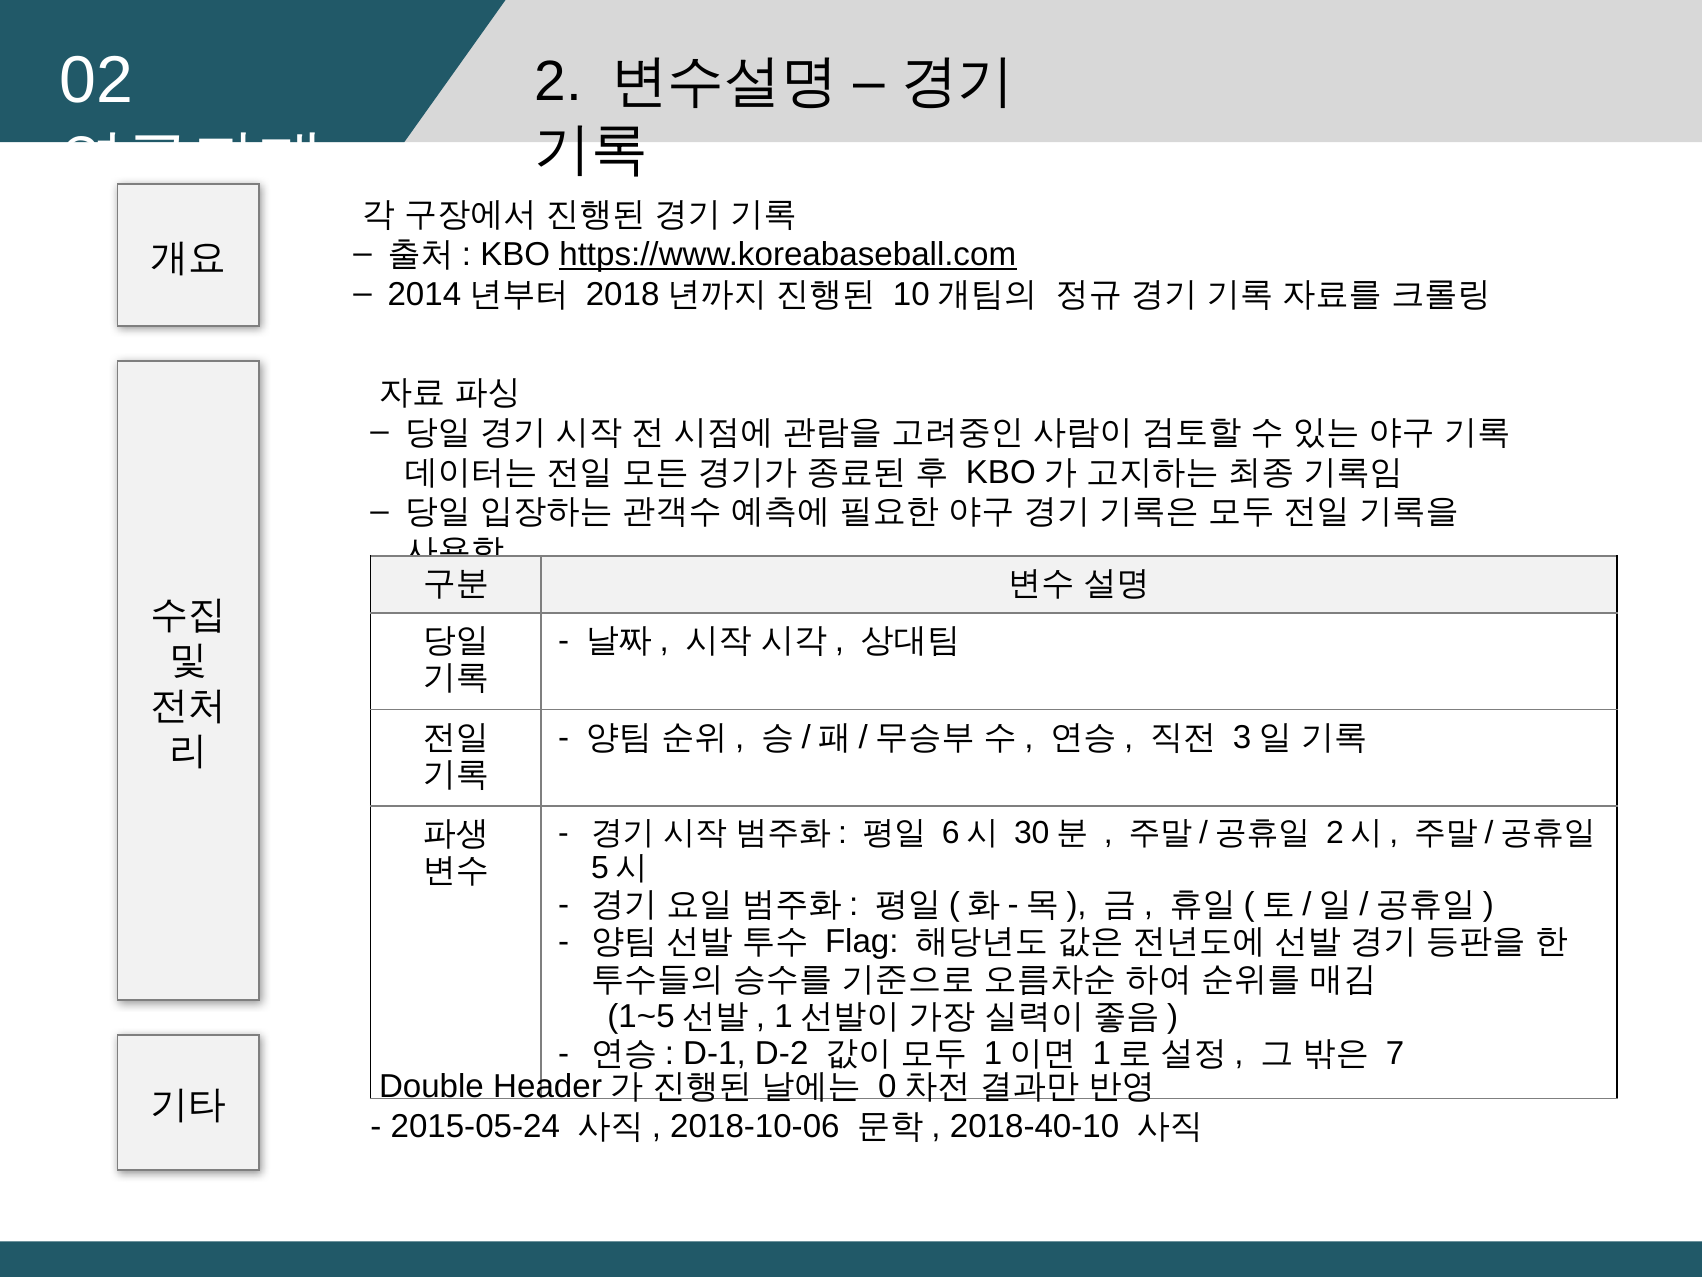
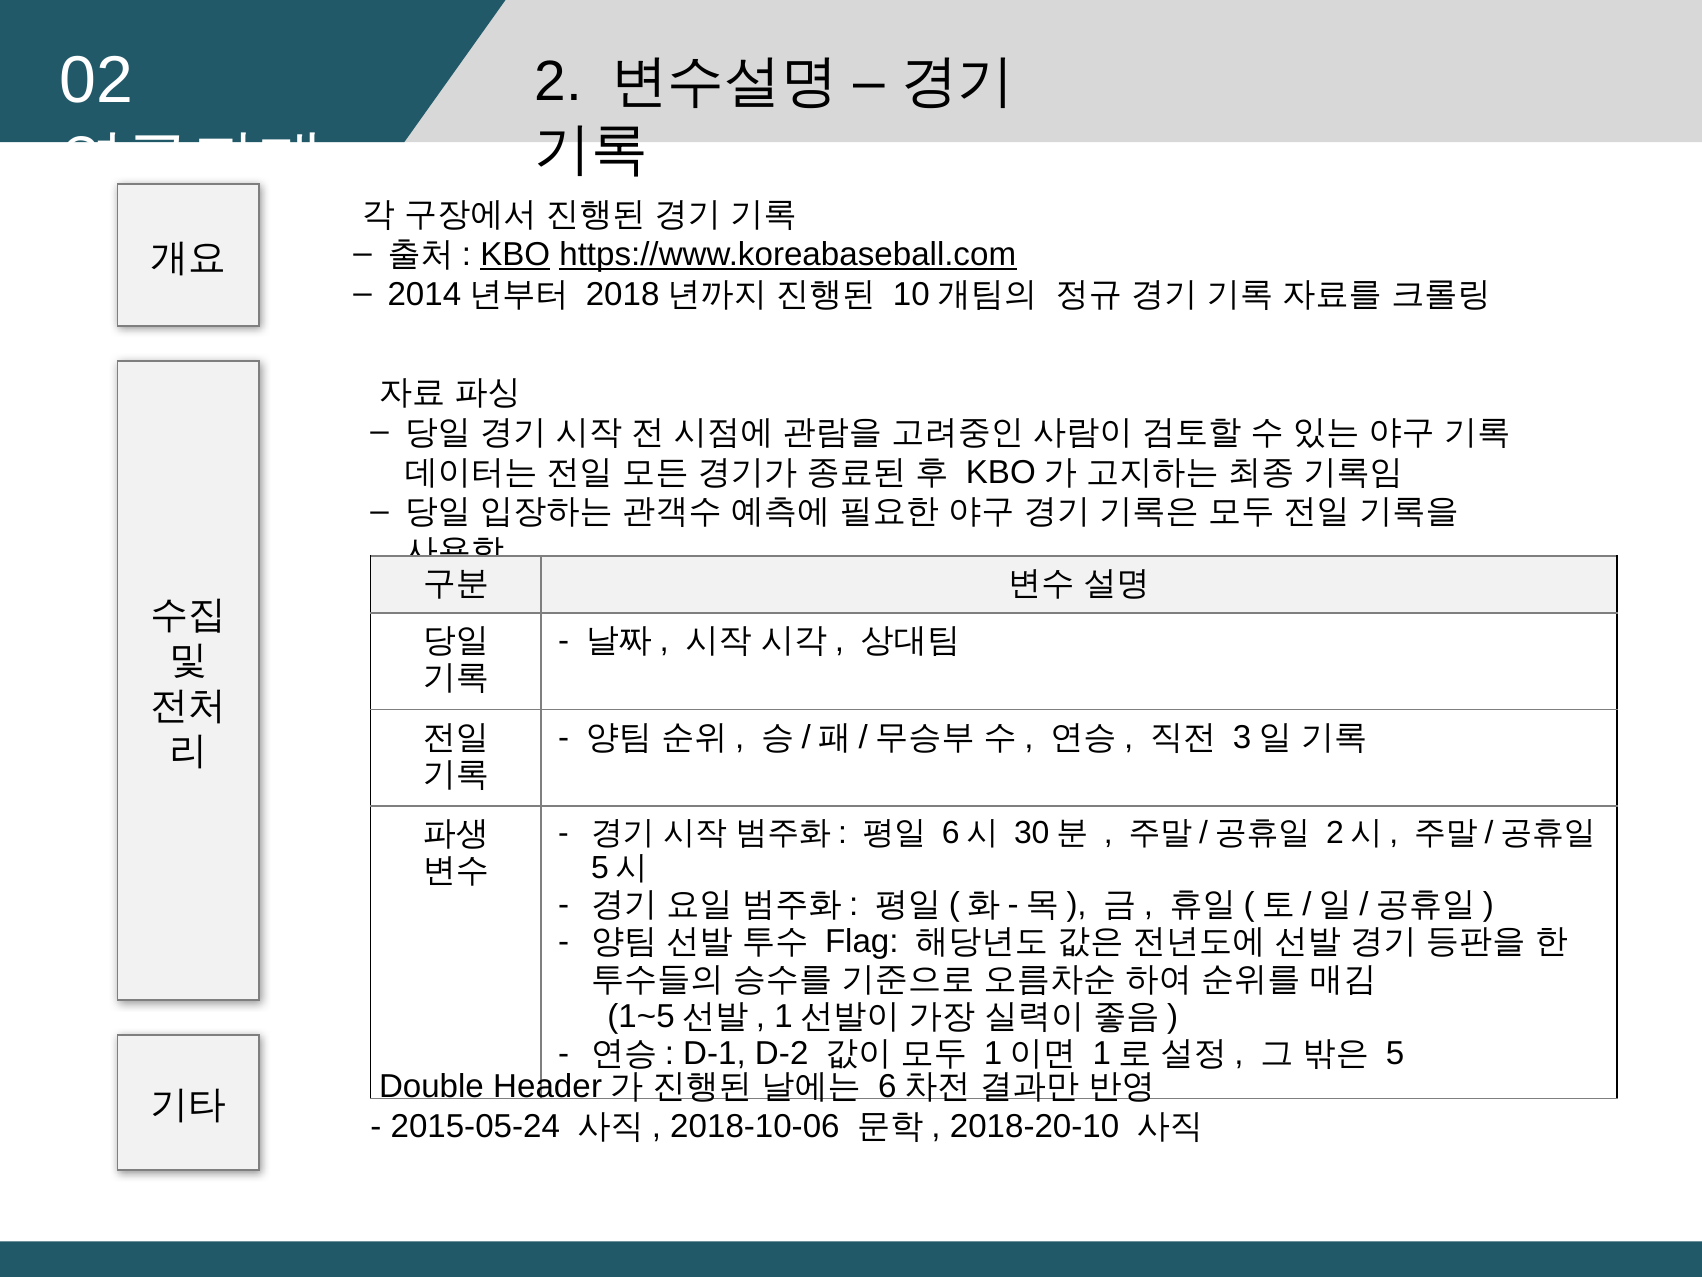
KBO underline: none -> present (515, 255)
7: 7 -> 5 (1395, 1053)
0: 0 -> 6 (887, 1086)
2018-40-10: 2018-40-10 -> 2018-20-10 (1035, 1126)
